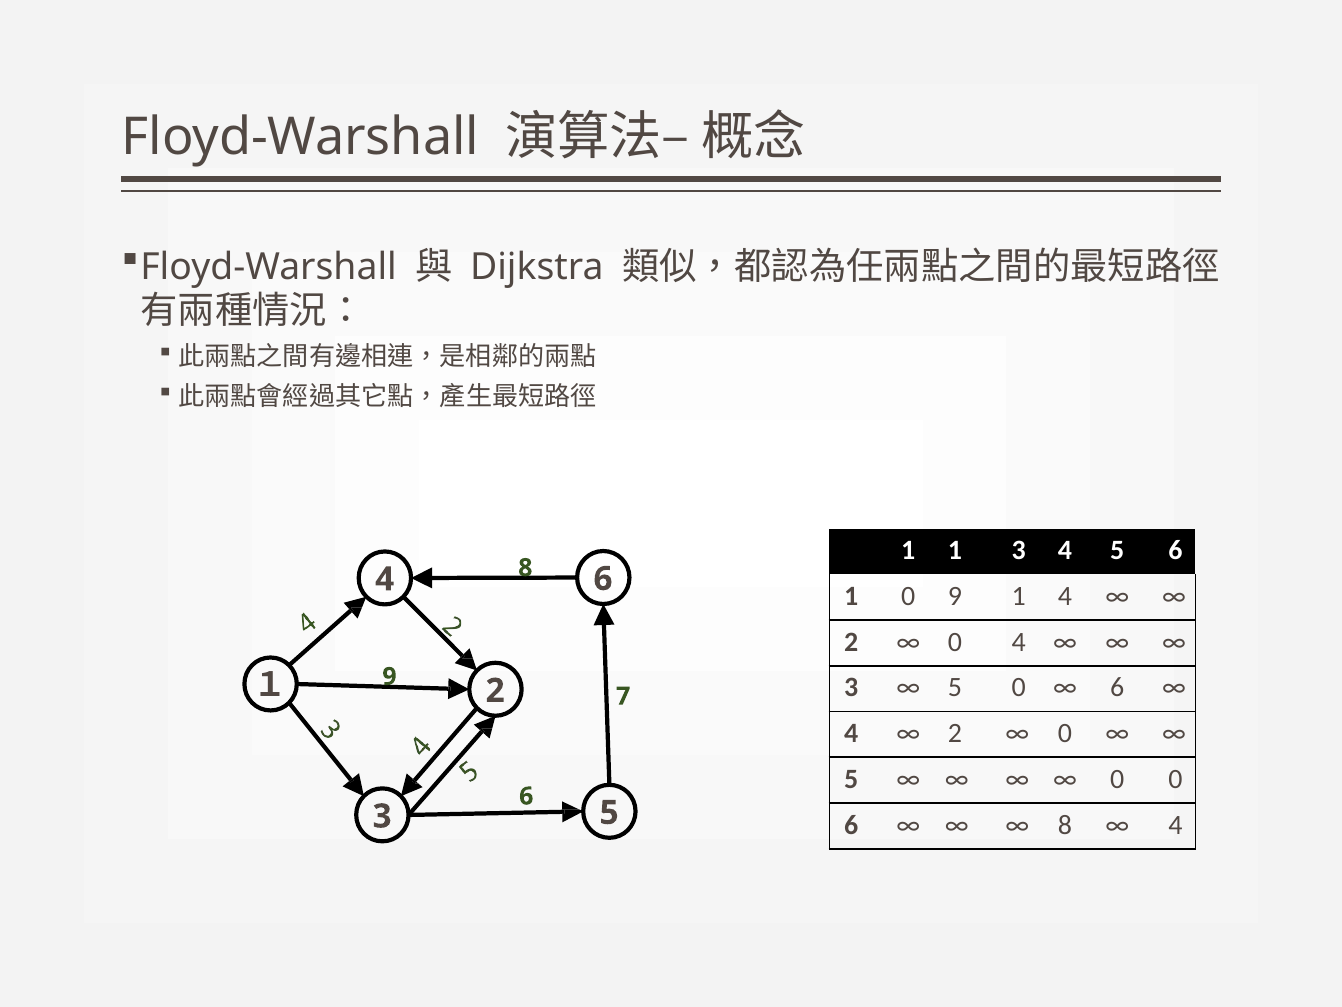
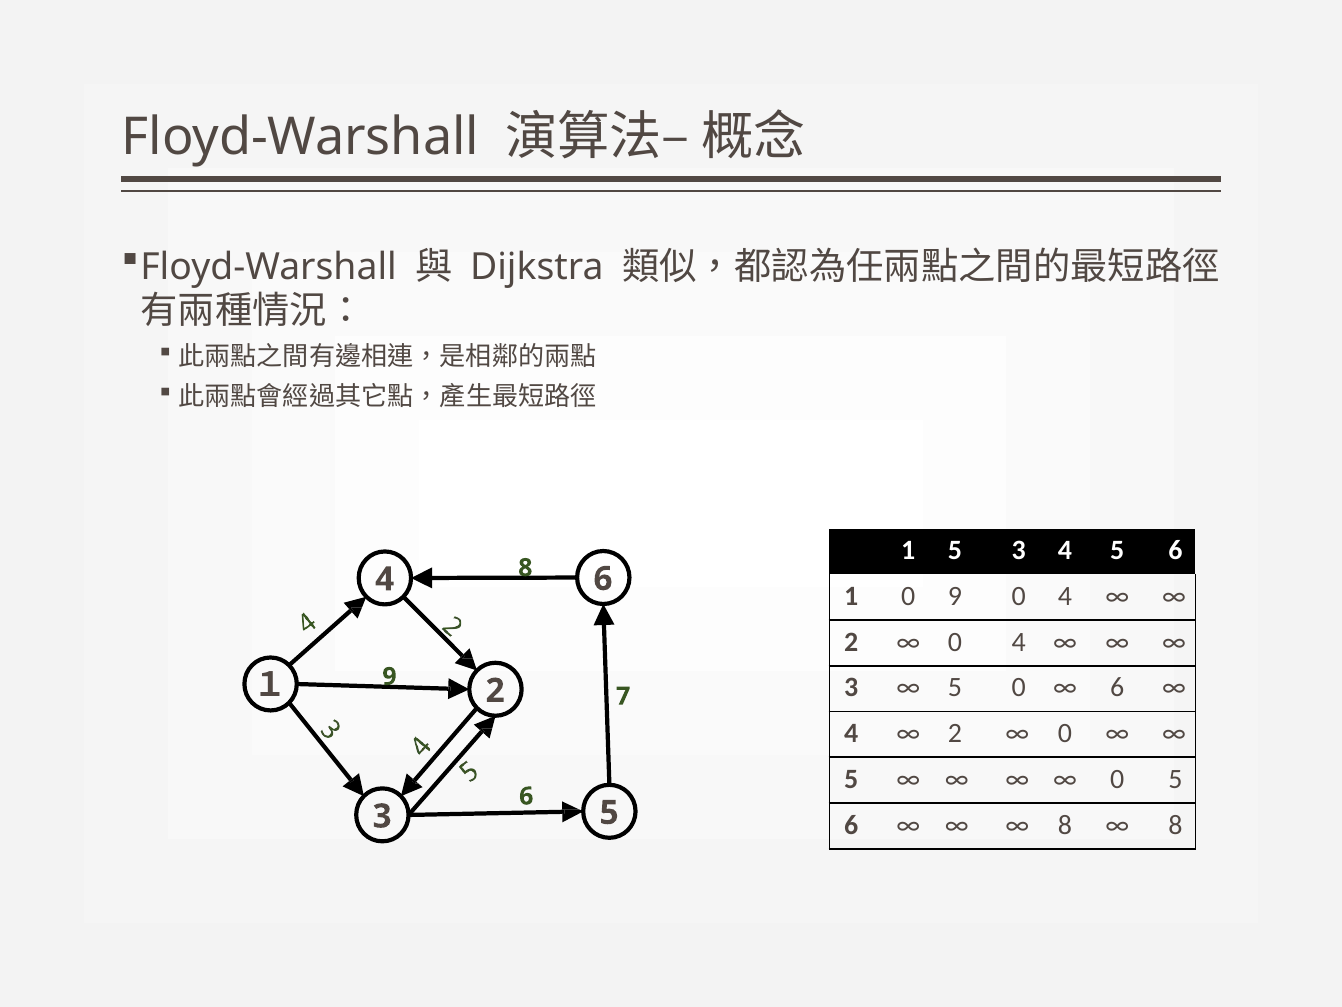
1 1: 1 -> 5 (955, 550)
9 1: 1 -> 0 (1019, 596)
0 0: 0 -> 5 (1176, 779)
4: 4 -> 8 (1176, 824)
